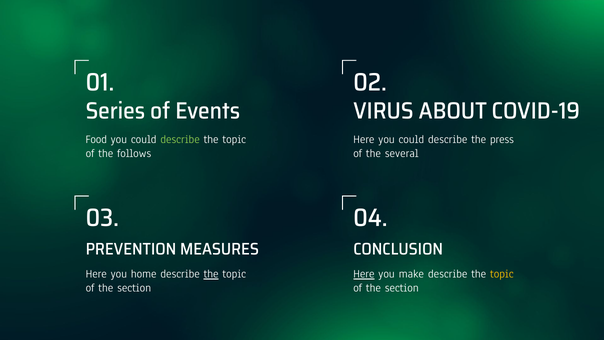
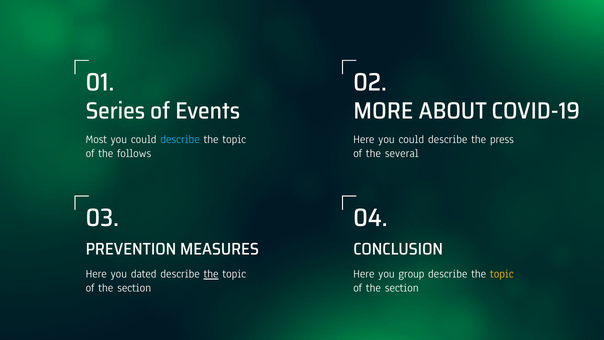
VIRUS: VIRUS -> MORE (383, 111)
Food: Food -> Most (96, 139)
describe colour: light green -> light blue (180, 139)
home: home -> dated (144, 274)
Here underline: present -> none (364, 274)
make: make -> group (411, 274)
